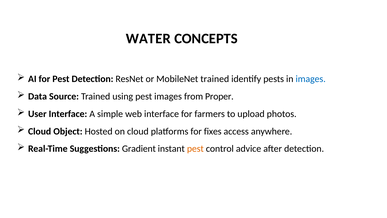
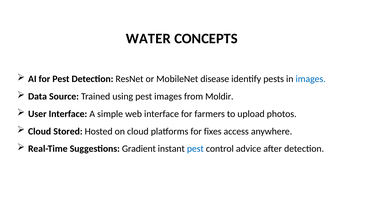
MobileNet trained: trained -> disease (215, 79)
Proper: Proper -> Moldir (219, 96)
Object: Object -> Stored (68, 131)
pest colour: orange -> blue (195, 149)
